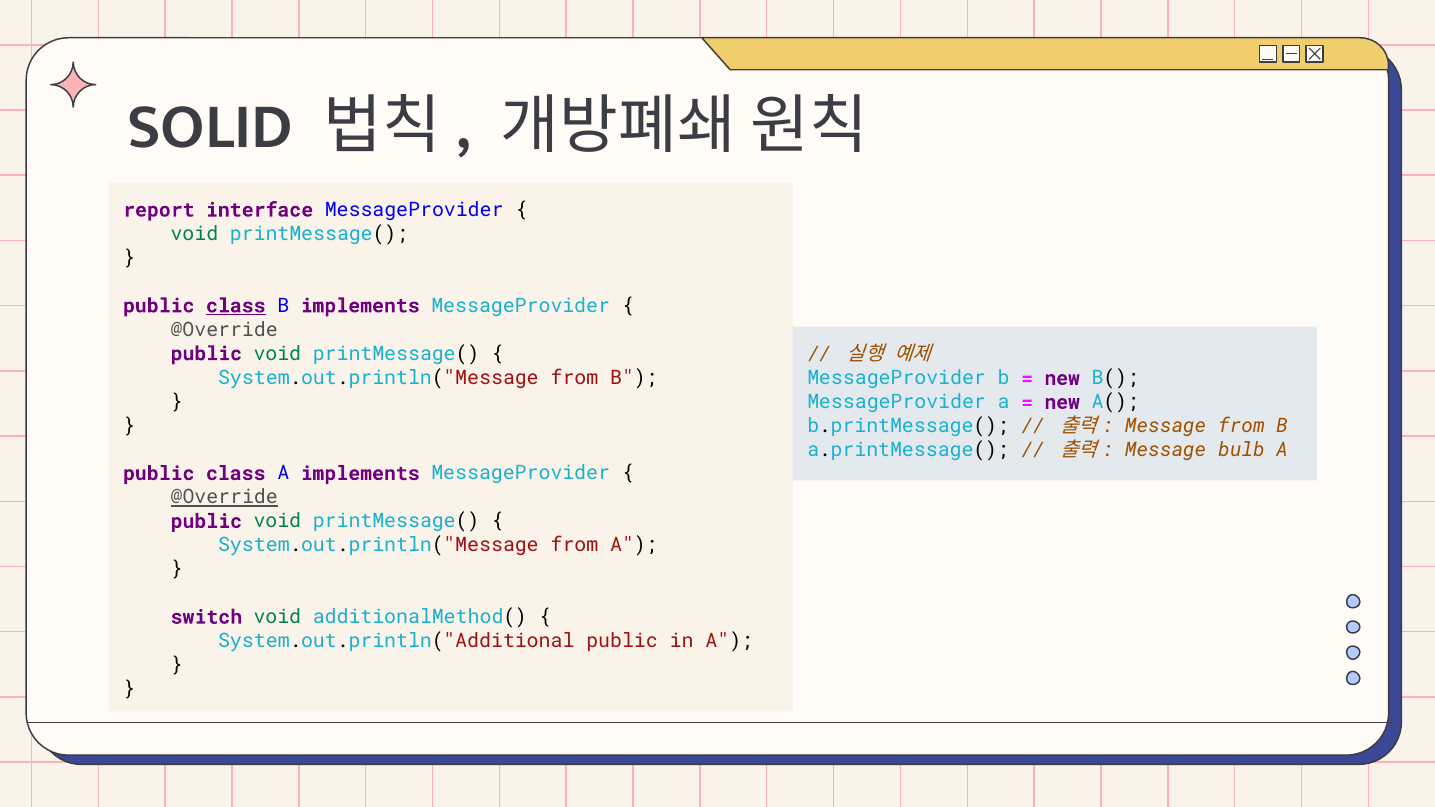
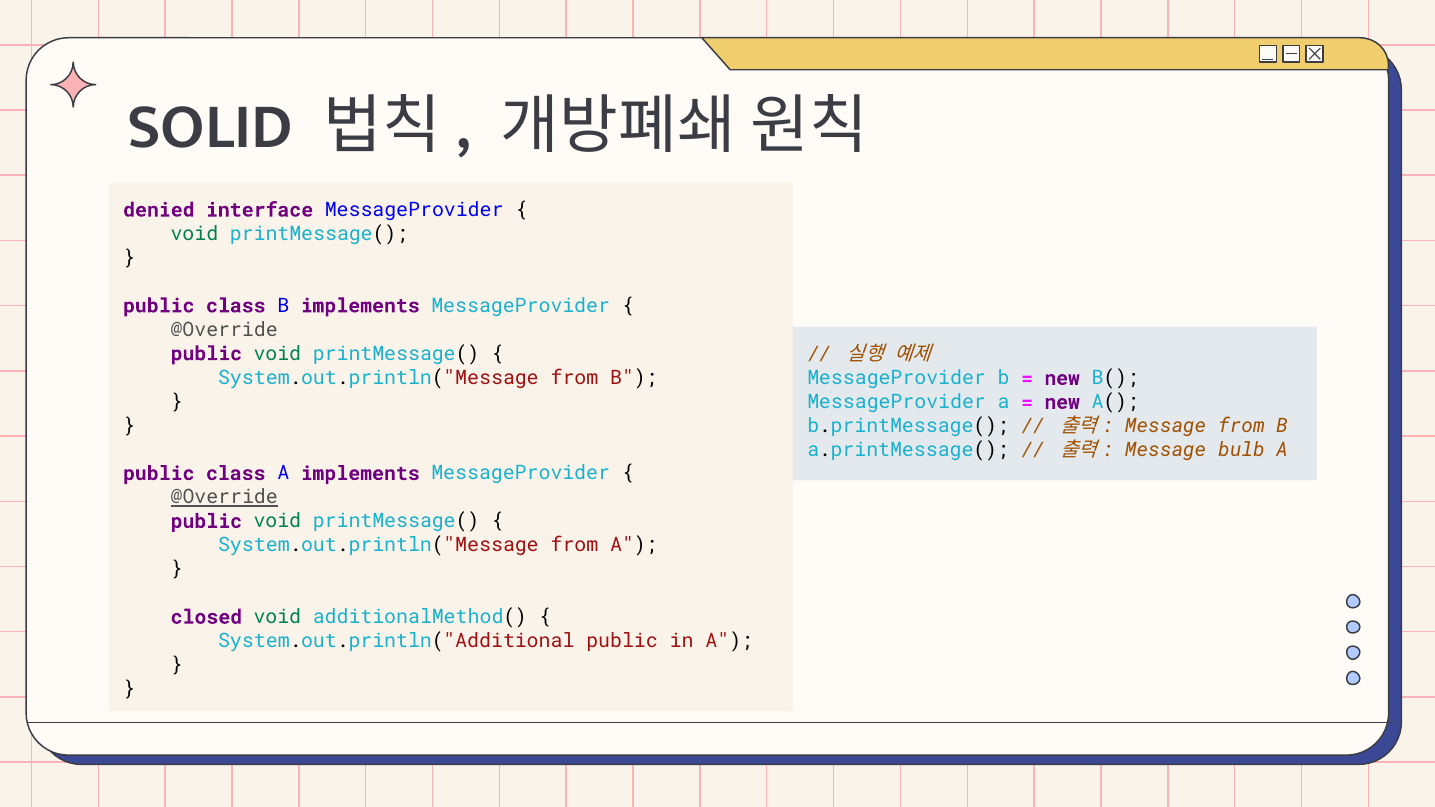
report: report -> denied (159, 210)
class underline: present -> none (236, 306)
switch: switch -> closed (206, 617)
